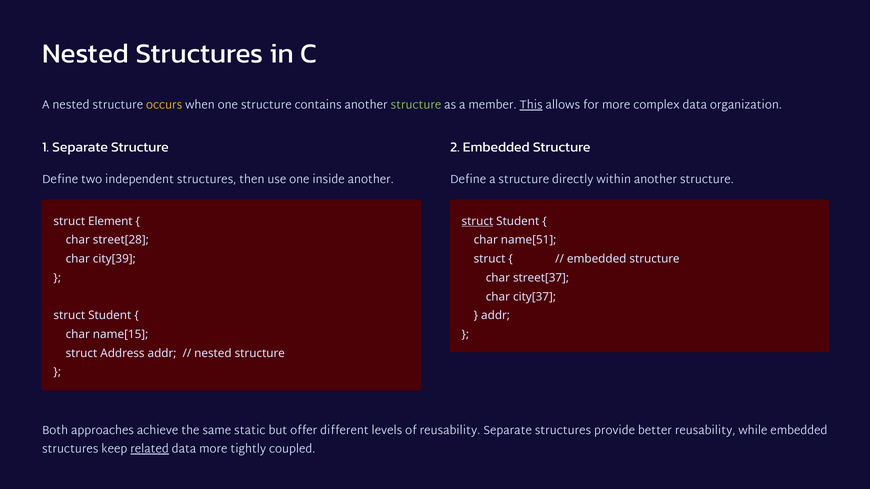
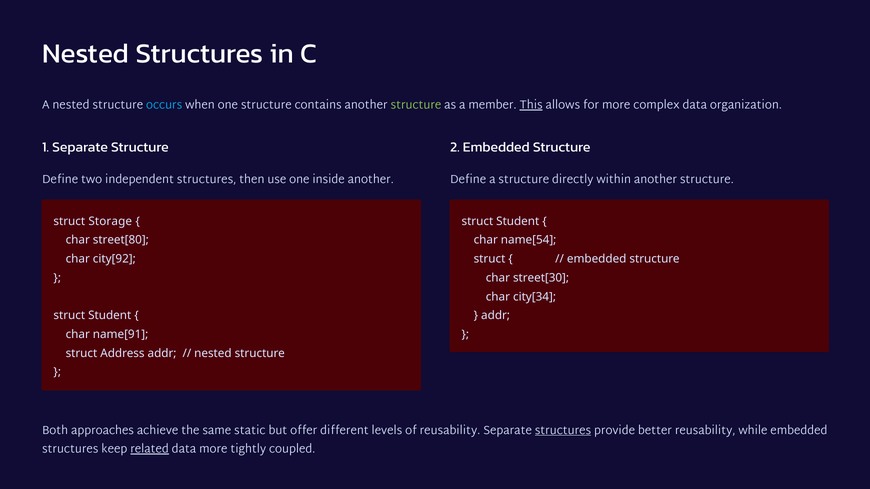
occurs colour: yellow -> light blue (164, 105)
Element: Element -> Storage (110, 221)
struct underline: present -> none (477, 221)
street[28: street[28 -> street[80 (121, 240)
name[51: name[51 -> name[54 (529, 240)
city[39: city[39 -> city[92 (114, 259)
street[37: street[37 -> street[30 (541, 278)
city[37: city[37 -> city[34 (535, 297)
name[15: name[15 -> name[91 (121, 335)
structures underline: none -> present (563, 431)
